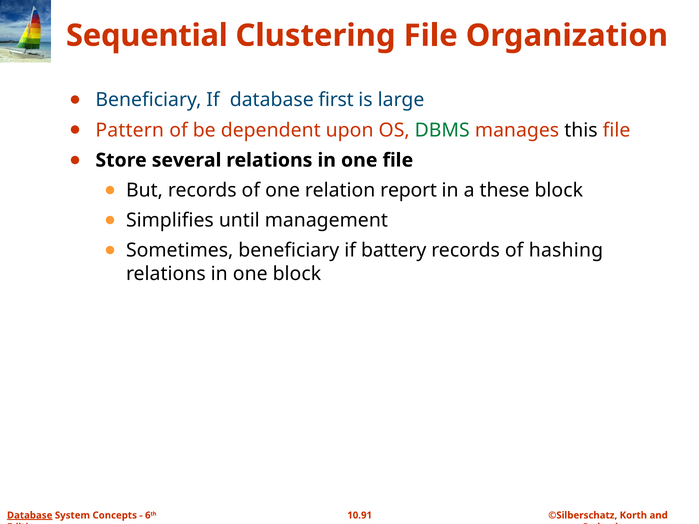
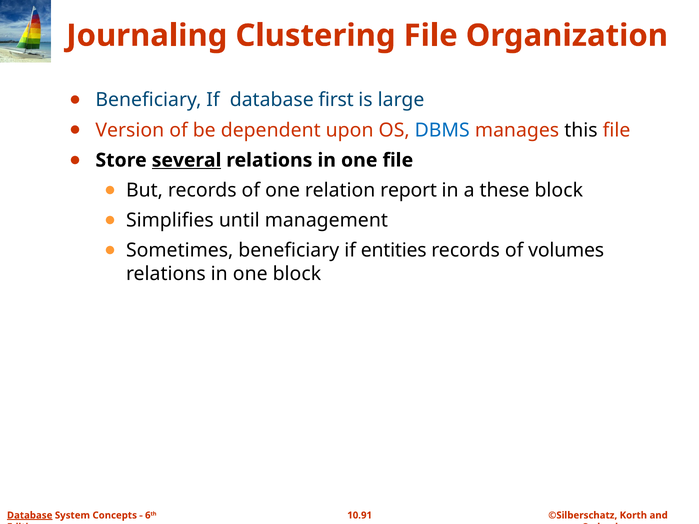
Sequential: Sequential -> Journaling (147, 36)
Pattern: Pattern -> Version (130, 130)
DBMS colour: green -> blue (442, 130)
several underline: none -> present (187, 160)
battery: battery -> entities (394, 251)
hashing: hashing -> volumes (566, 251)
